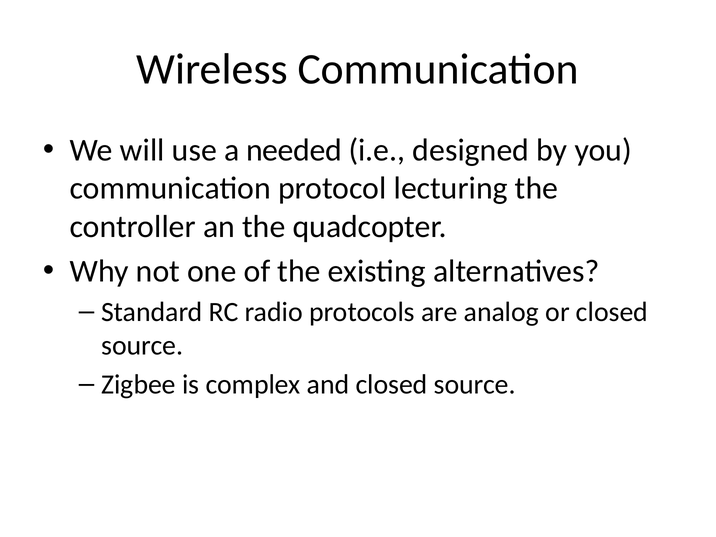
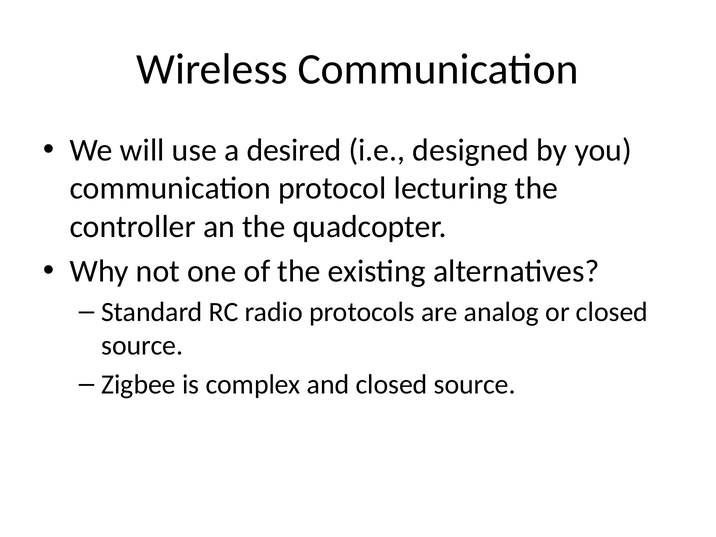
needed: needed -> desired (294, 150)
